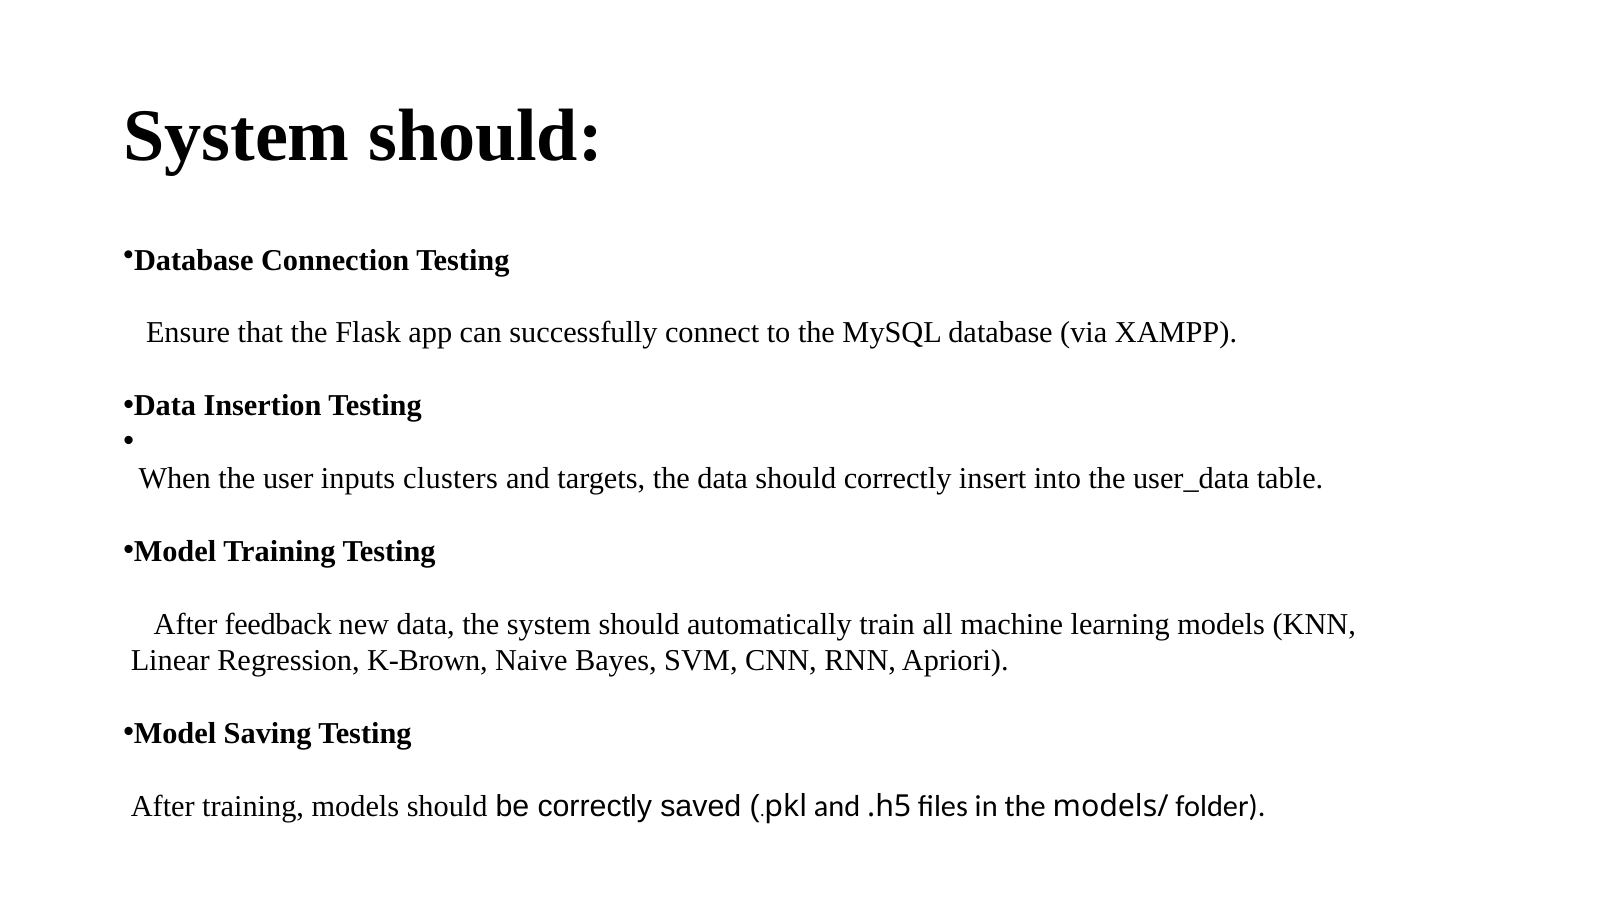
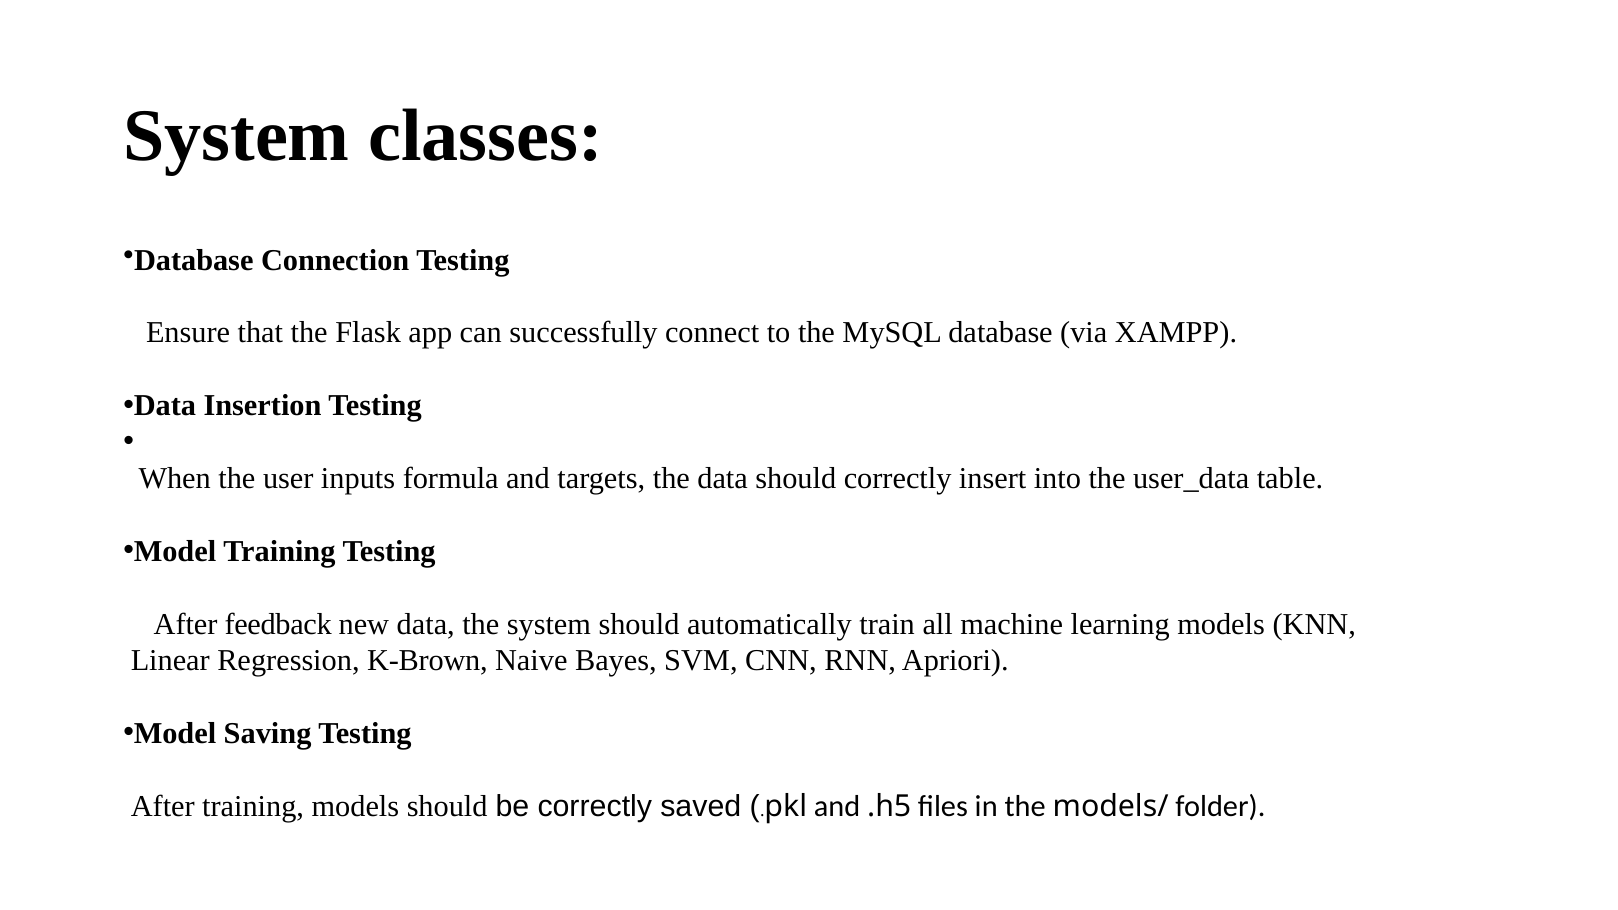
should: should -> classes (486, 136)
clusters: clusters -> formula (451, 478)
